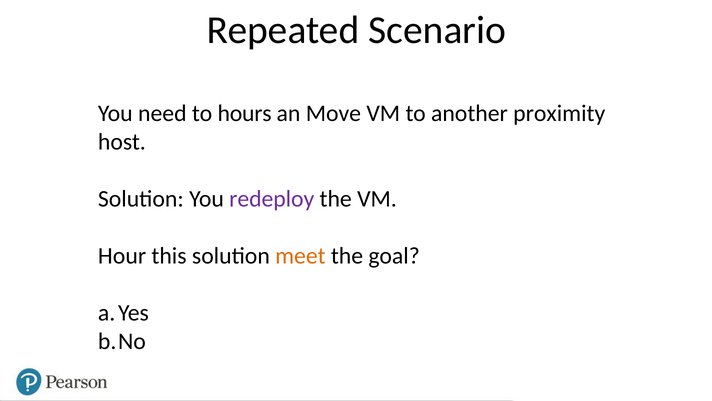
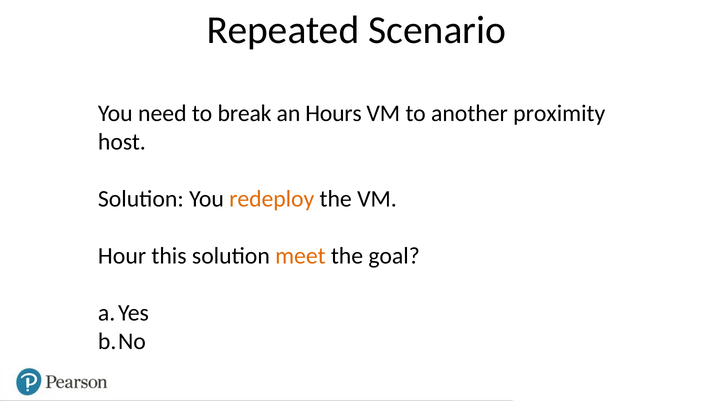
hours: hours -> break (245, 113)
Move: Move -> Hours (333, 113)
redeploy colour: purple -> orange (272, 198)
